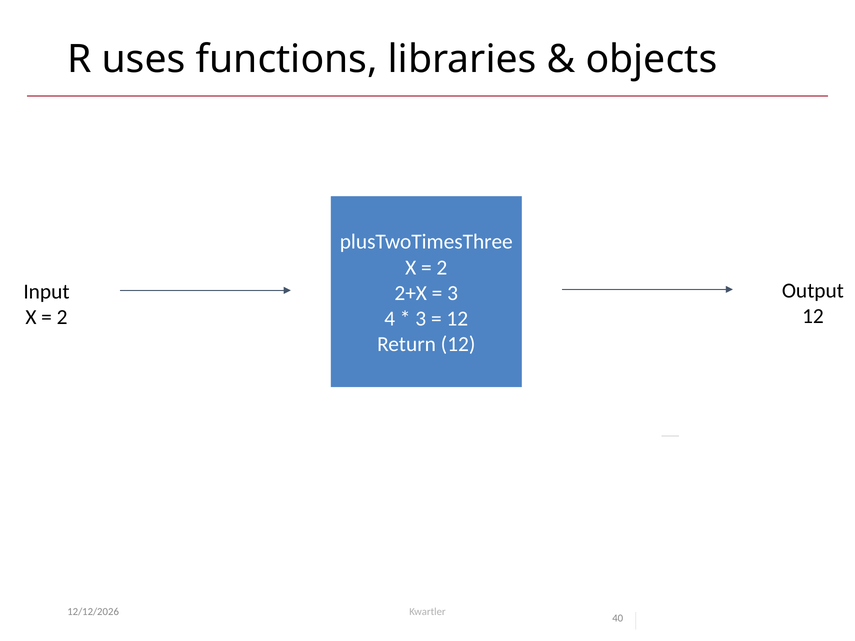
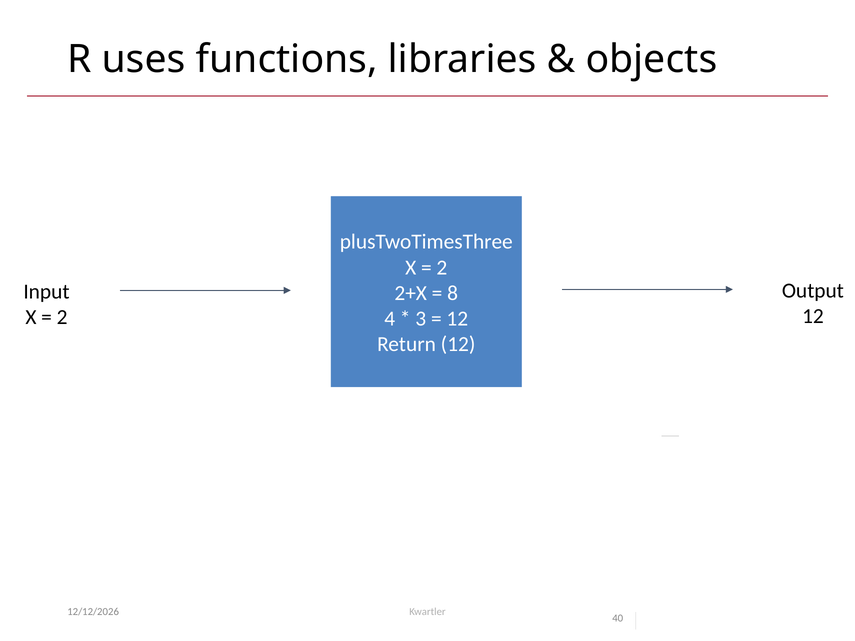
3: 3 -> 8 (453, 293)
